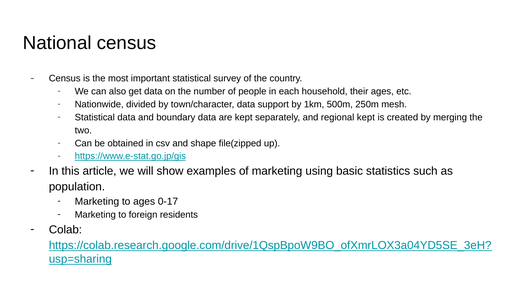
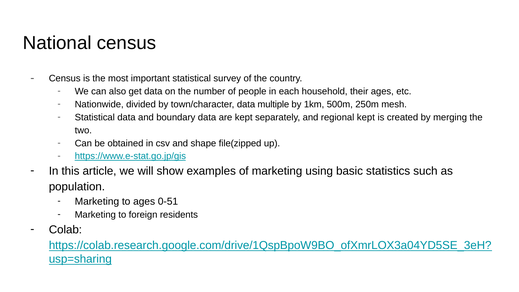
support: support -> multiple (273, 104)
0-17: 0-17 -> 0-51 (168, 201)
